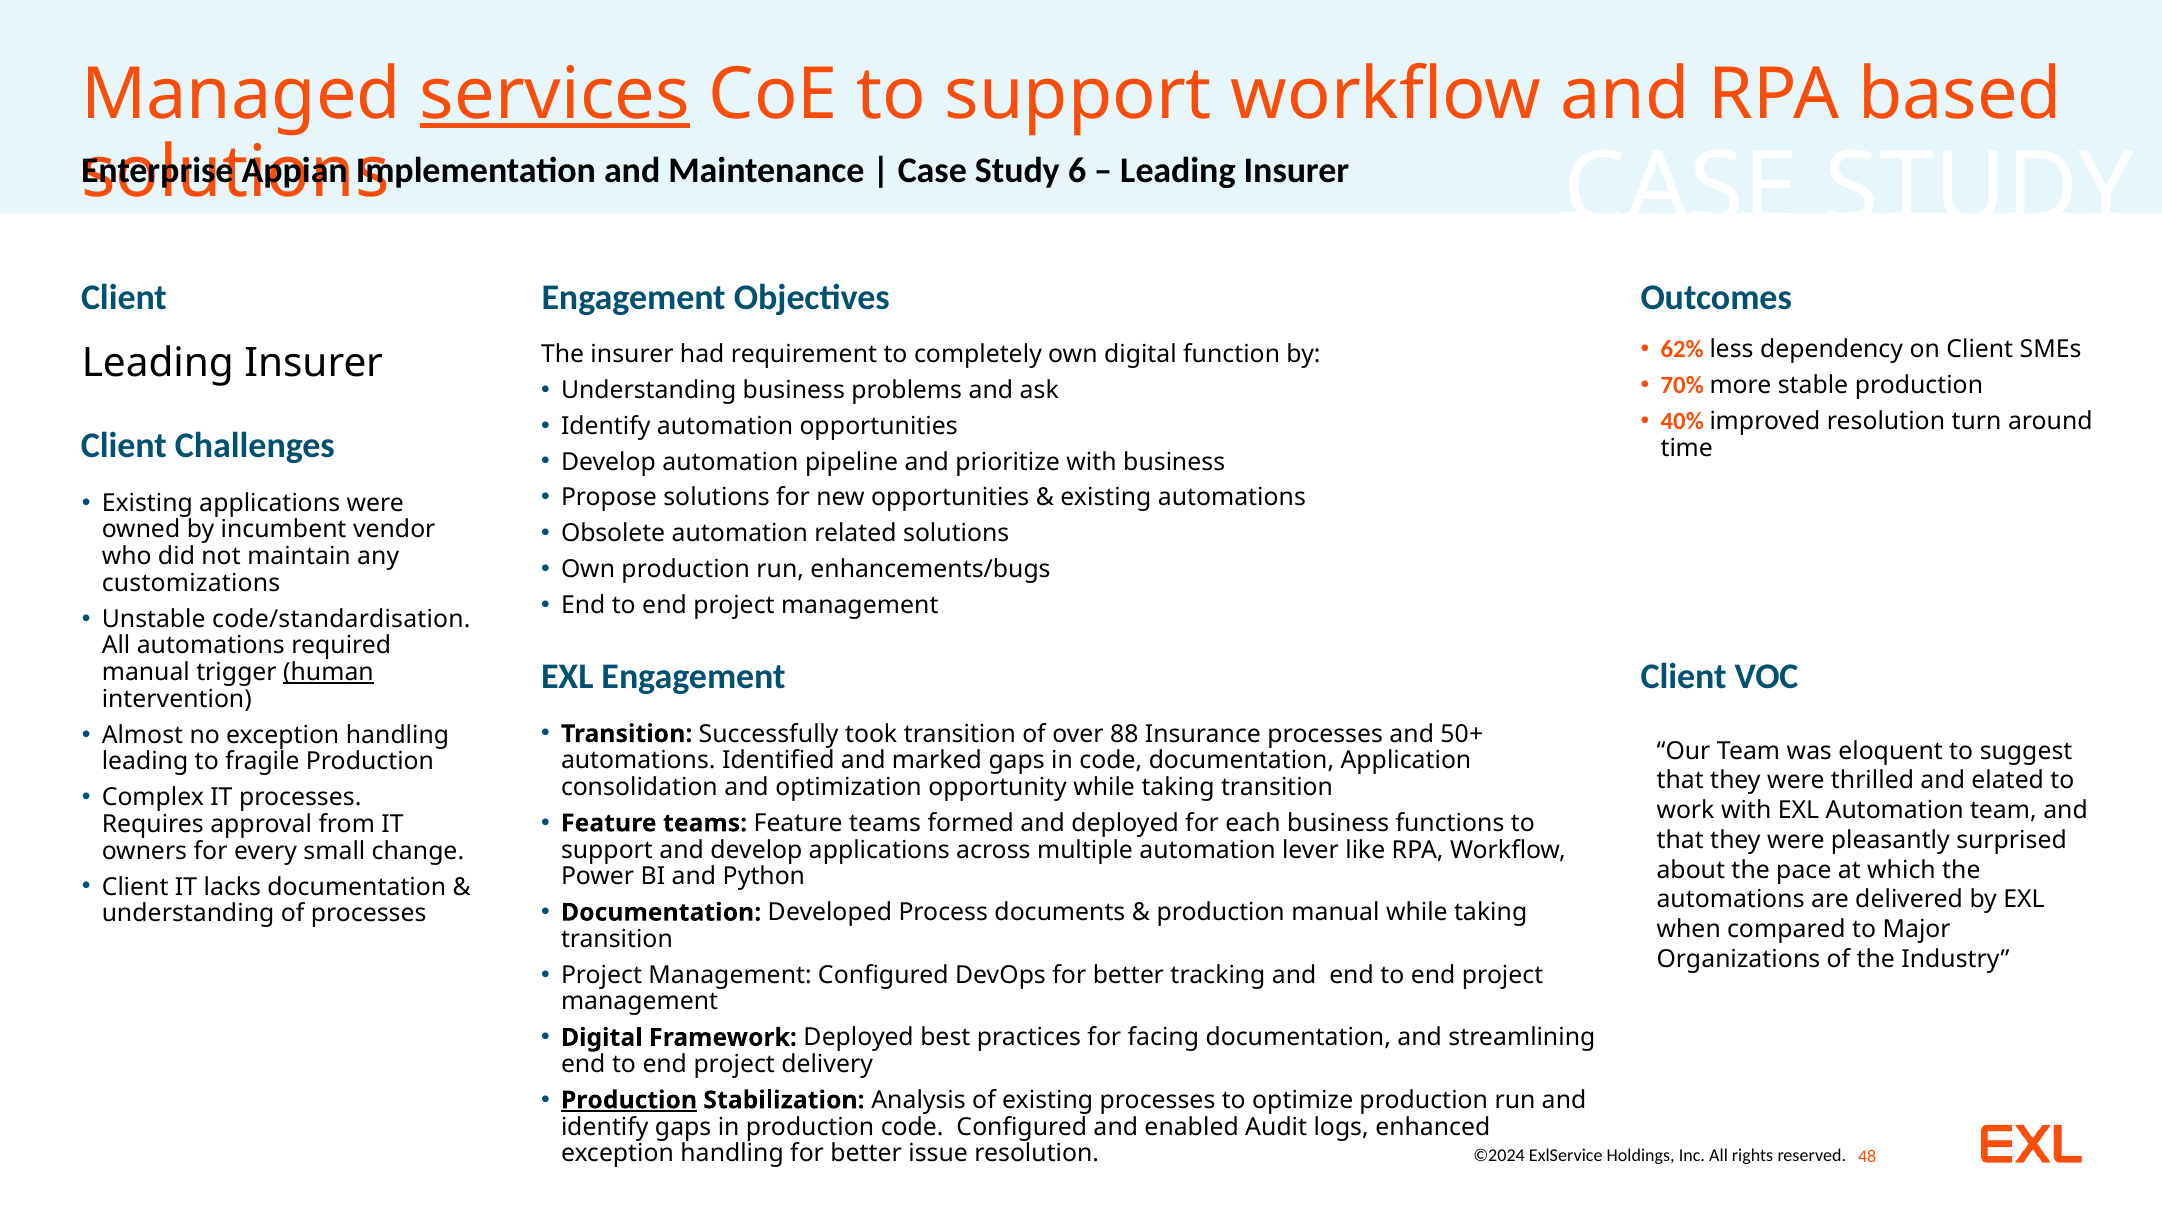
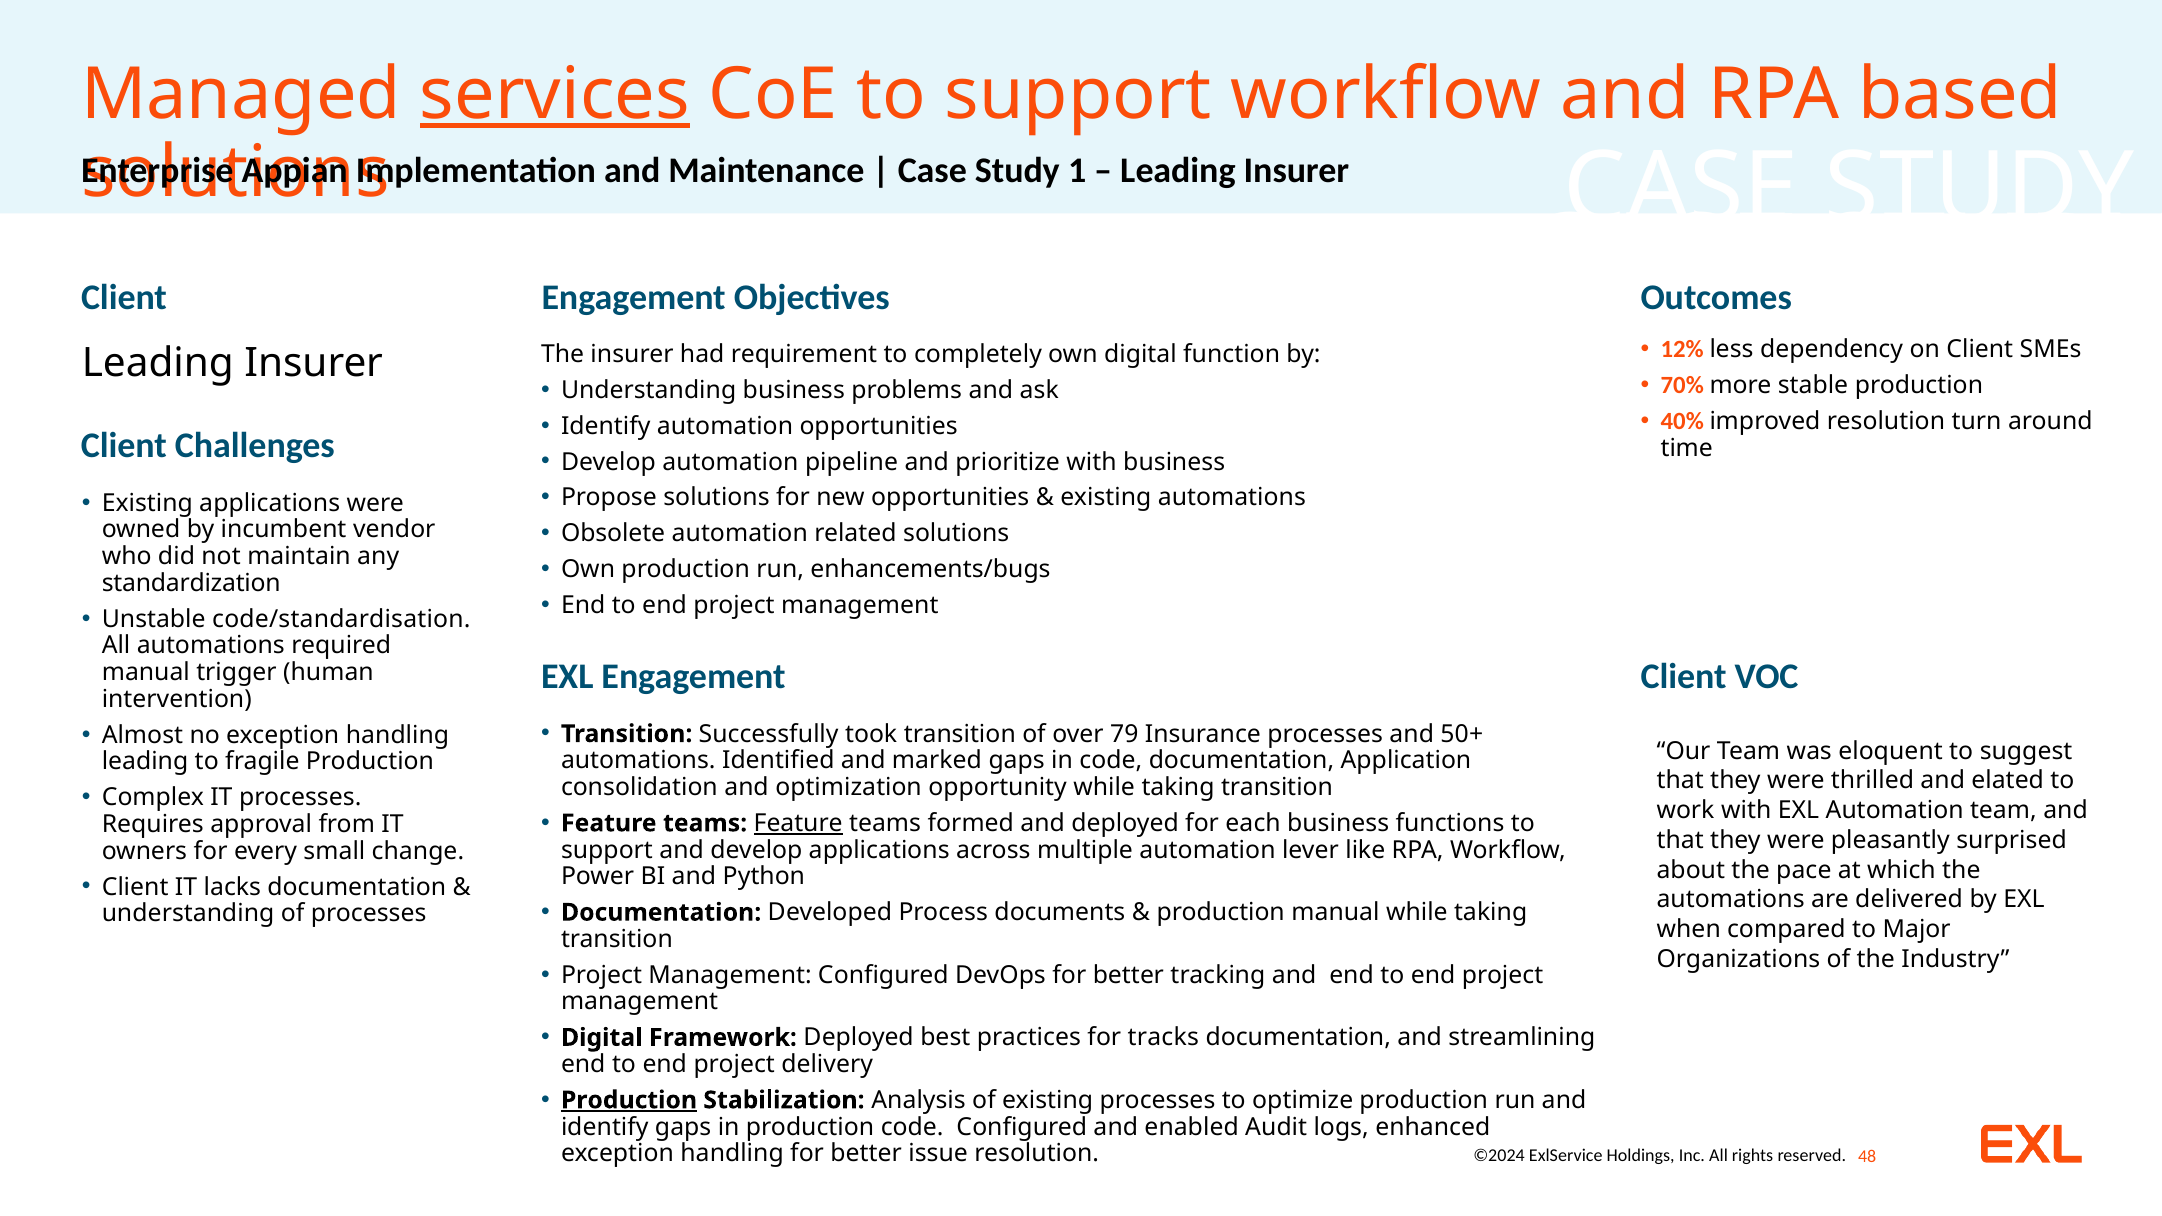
6: 6 -> 1 (1077, 171)
62%: 62% -> 12% (1682, 350)
customizations: customizations -> standardization (191, 583)
human underline: present -> none (328, 673)
88: 88 -> 79 (1124, 734)
Feature underline: none -> present (798, 823)
facing: facing -> tracks (1163, 1038)
